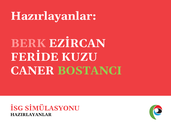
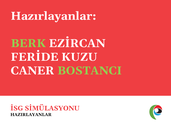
BERK colour: pink -> light green (28, 43)
